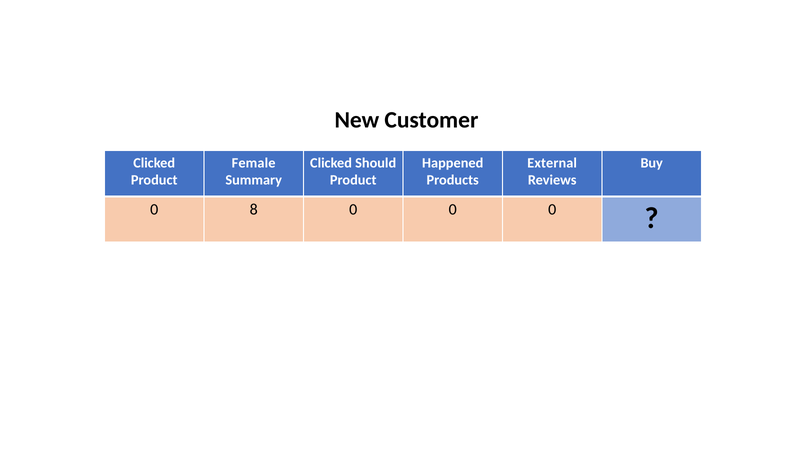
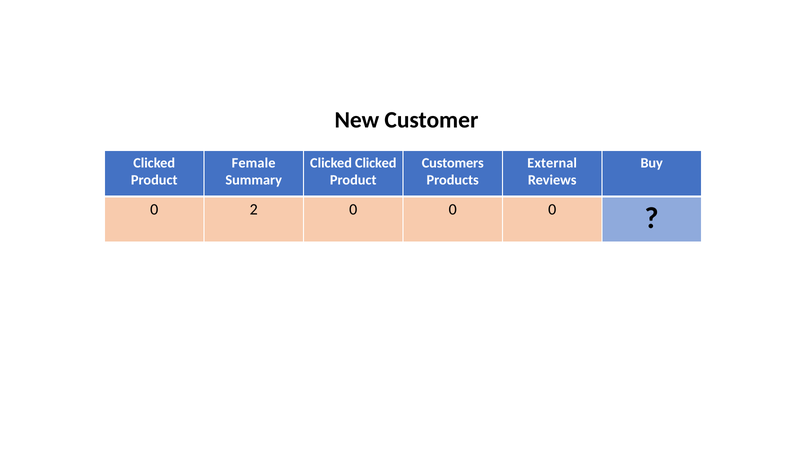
Clicked Should: Should -> Clicked (376, 163)
Happened: Happened -> Customers (453, 163)
8: 8 -> 2 (254, 209)
